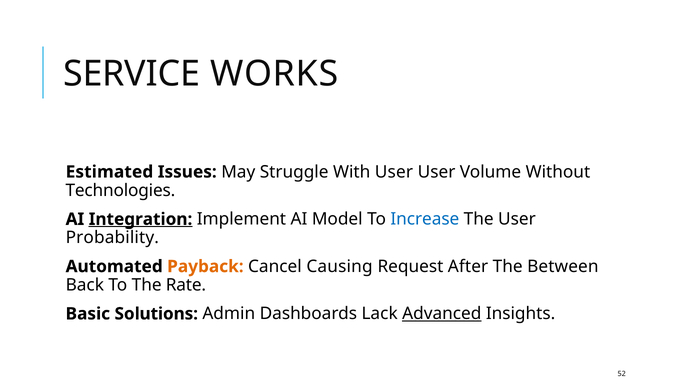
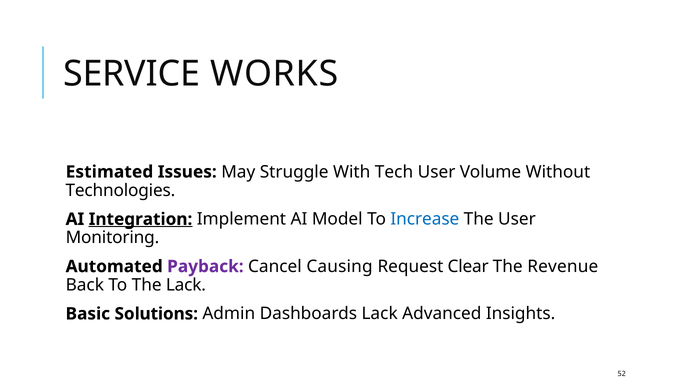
With User: User -> Tech (394, 172)
Probability: Probability -> Monitoring (112, 238)
Payback colour: orange -> purple (205, 266)
After: After -> Clear (468, 266)
Between: Between -> Revenue (563, 266)
The Rate: Rate -> Lack (186, 285)
Advanced underline: present -> none (442, 313)
